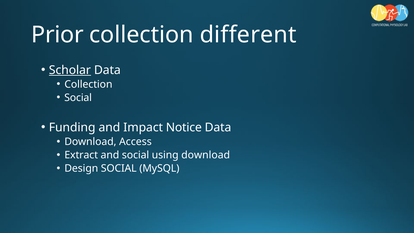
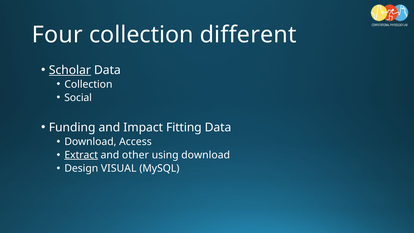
Prior: Prior -> Four (57, 35)
Notice: Notice -> Fitting (184, 127)
Extract underline: none -> present (81, 155)
and social: social -> other (135, 155)
Design SOCIAL: SOCIAL -> VISUAL (119, 168)
